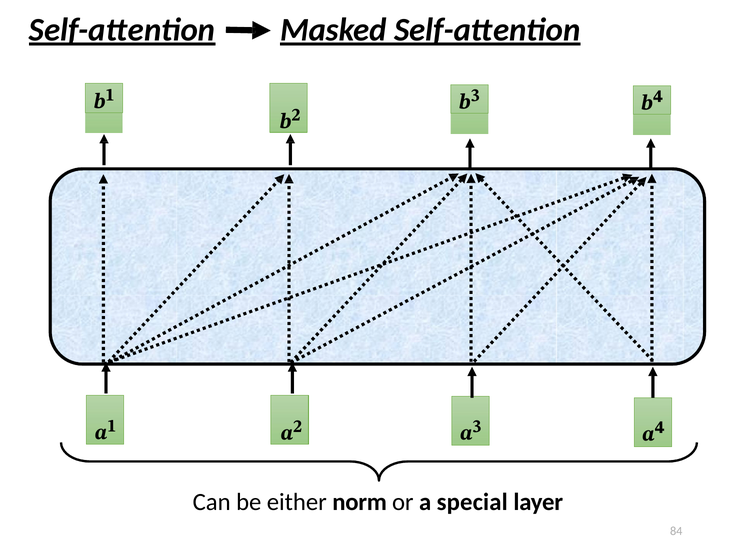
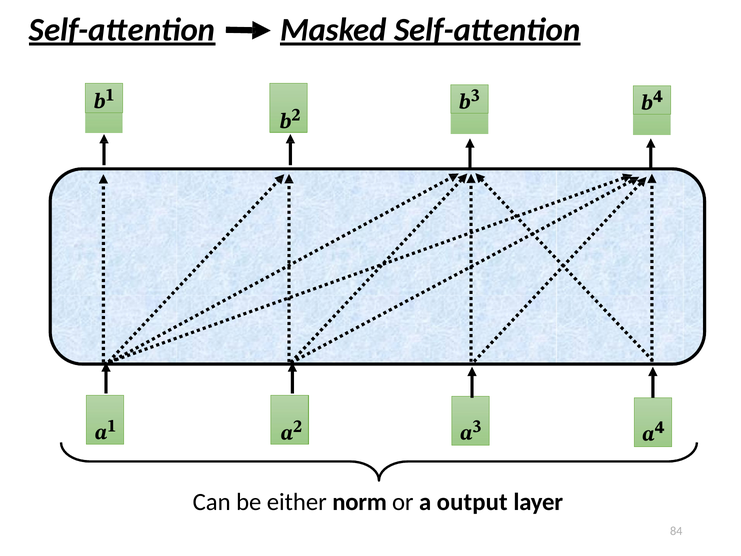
special: special -> output (472, 502)
